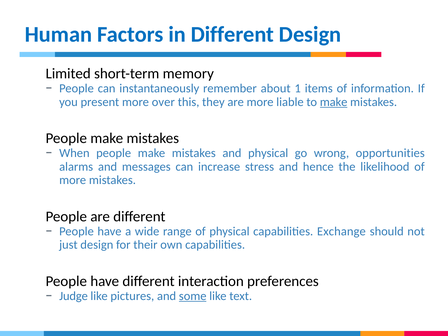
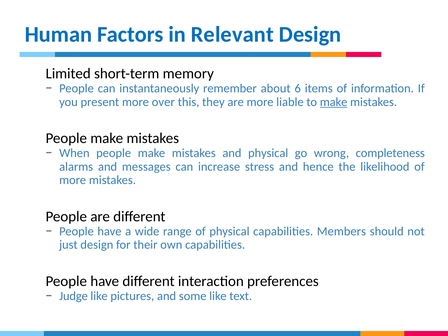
in Different: Different -> Relevant (232, 35)
1: 1 -> 6 (298, 88)
opportunities: opportunities -> completeness (390, 153)
Exchange: Exchange -> Members (341, 231)
some underline: present -> none (193, 296)
